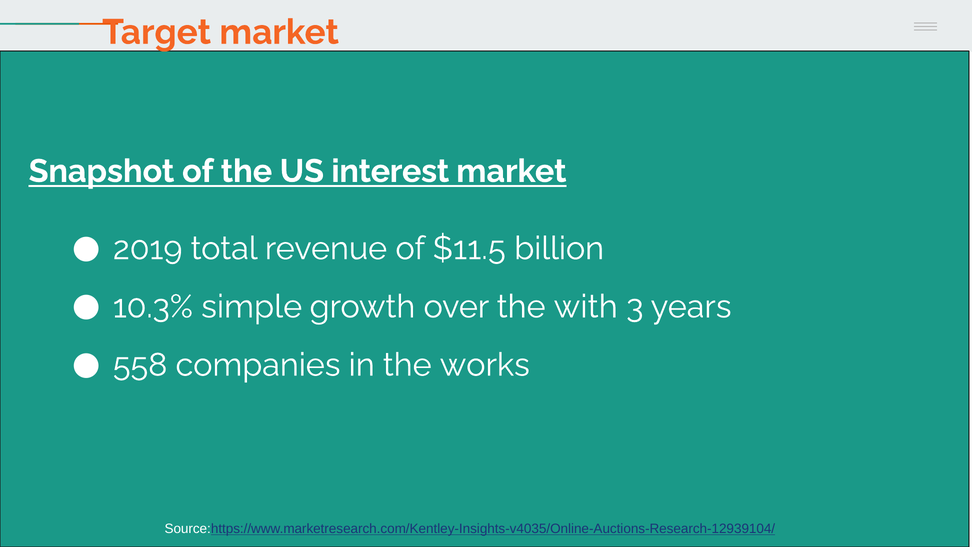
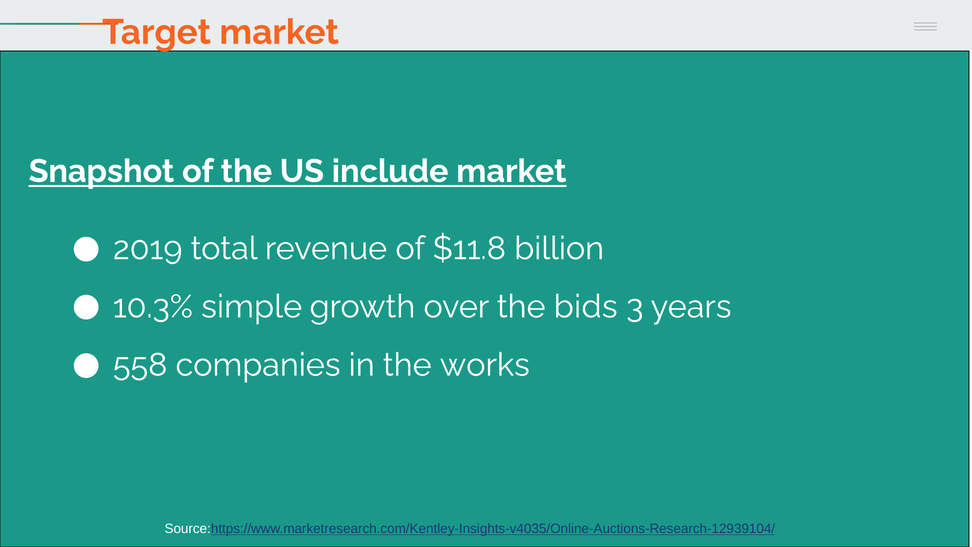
interest: interest -> include (390, 171)
$11.5: $11.5 -> $11.8 (469, 248)
with: with -> bids (586, 307)
